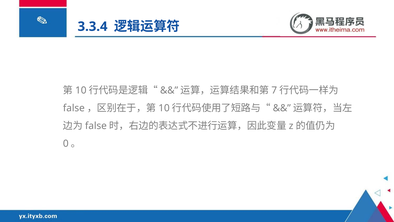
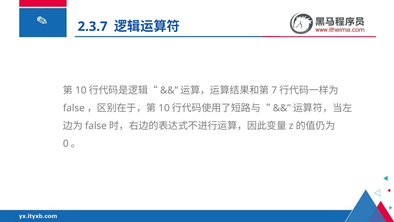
3.3.4: 3.3.4 -> 2.3.7 (93, 26)
